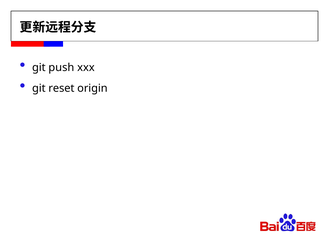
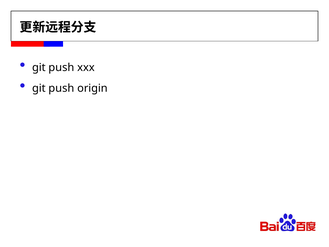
reset: reset -> push (61, 88)
